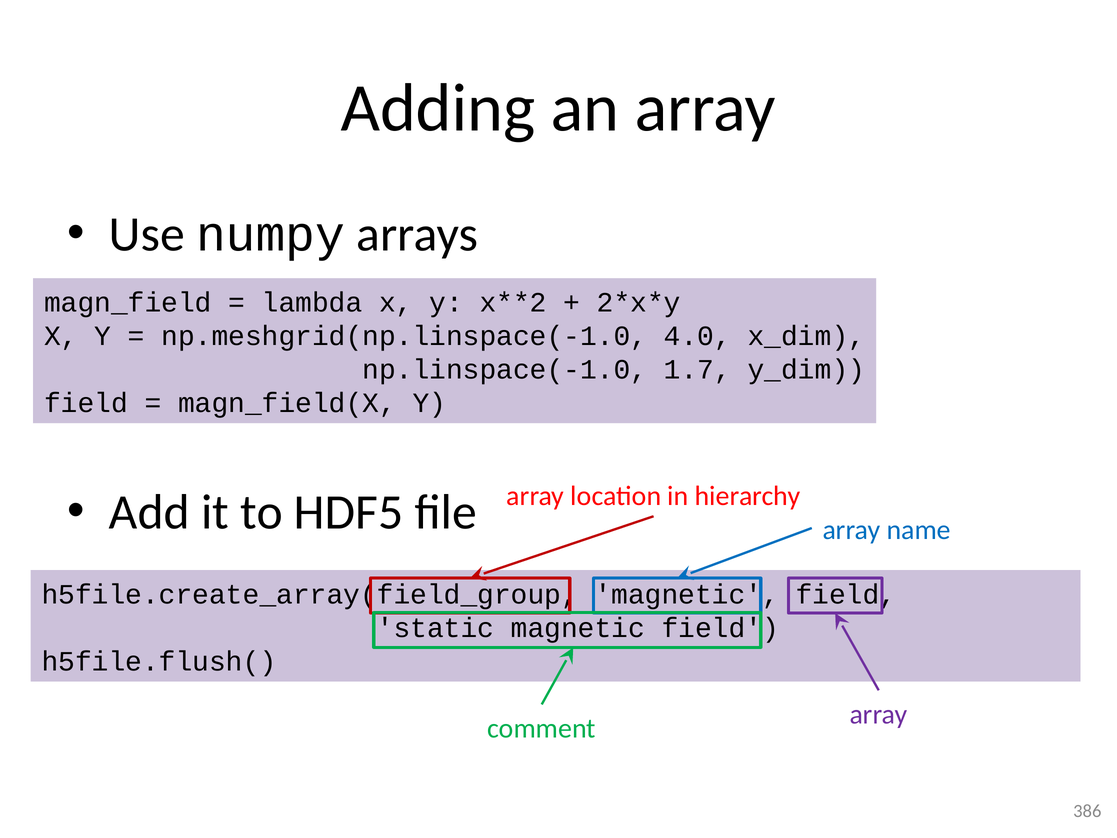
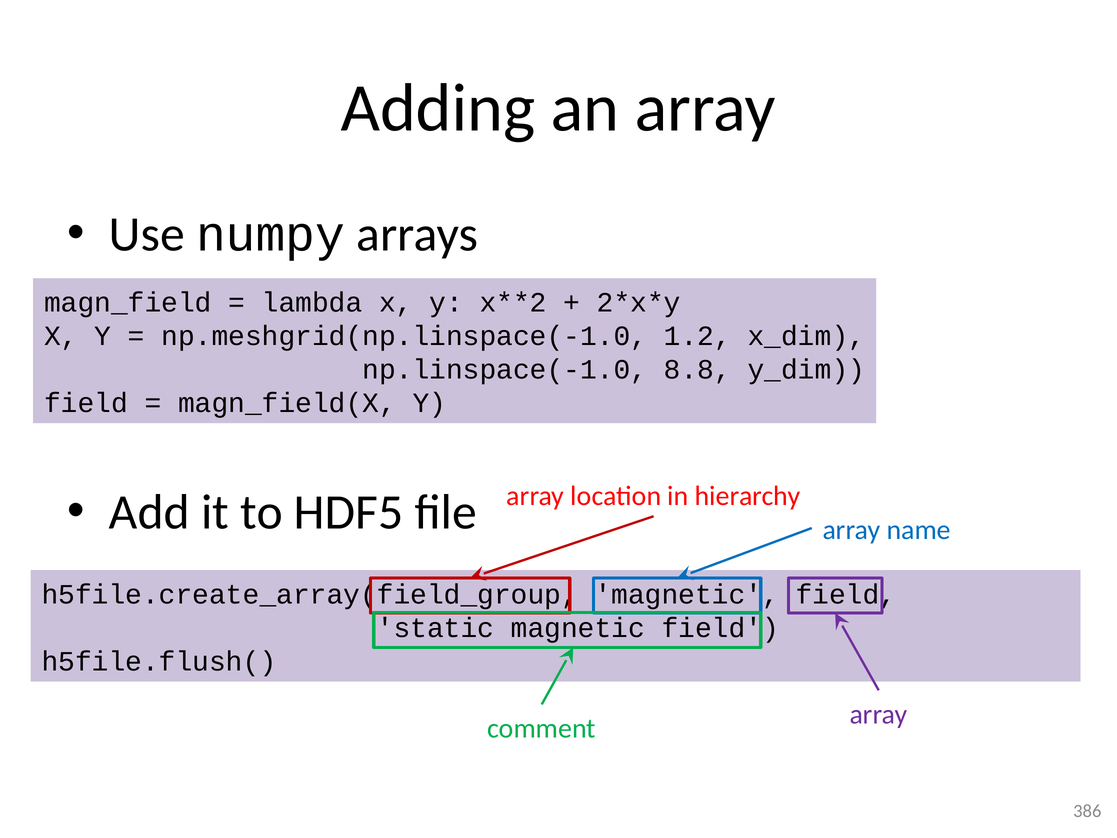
4.0: 4.0 -> 1.2 (697, 336)
1.7: 1.7 -> 8.8 (697, 369)
